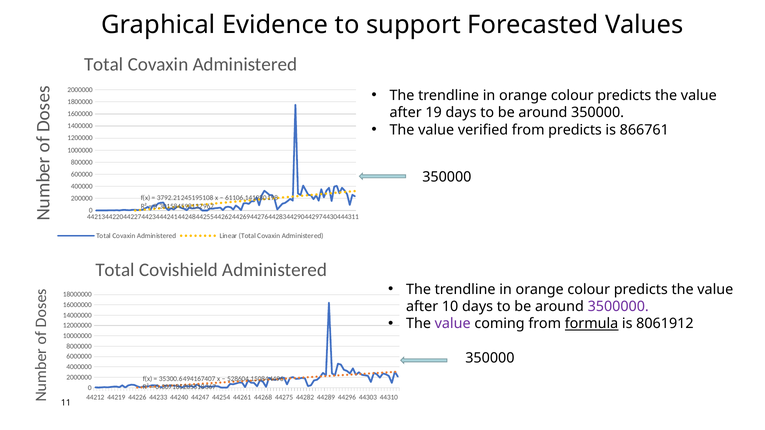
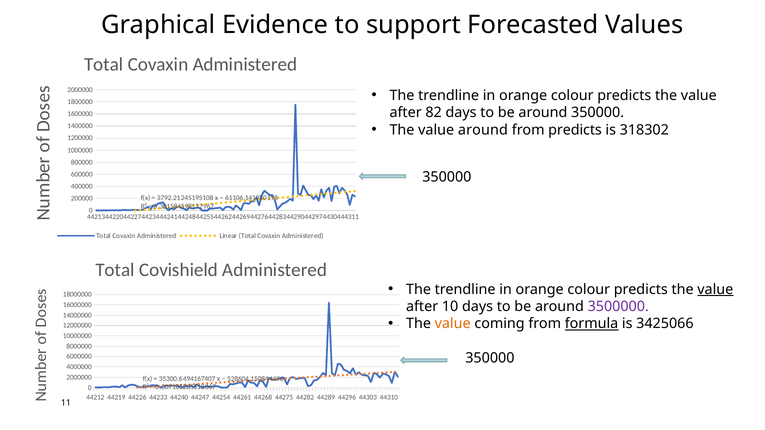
19: 19 -> 82 (434, 113)
value verified: verified -> around (483, 130)
866761: 866761 -> 318302 (644, 130)
value underline: none -> present (715, 290)
value colour: purple -> orange (453, 324)
8061912: 8061912 -> 3425066 (665, 324)
